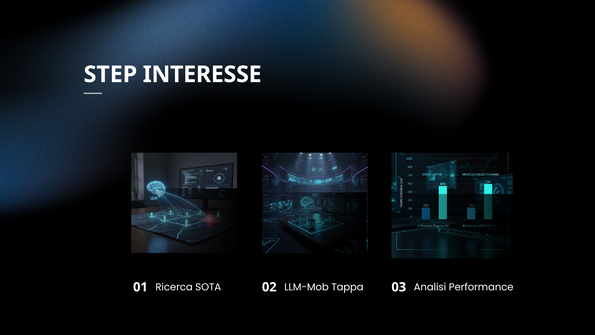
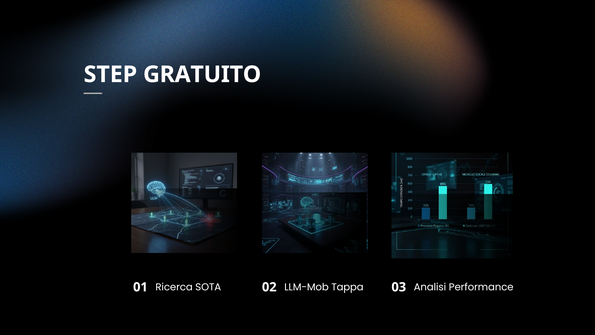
INTERESSE: INTERESSE -> GRATUITO (202, 74)
